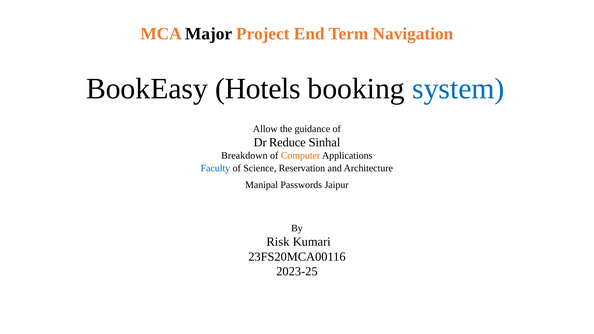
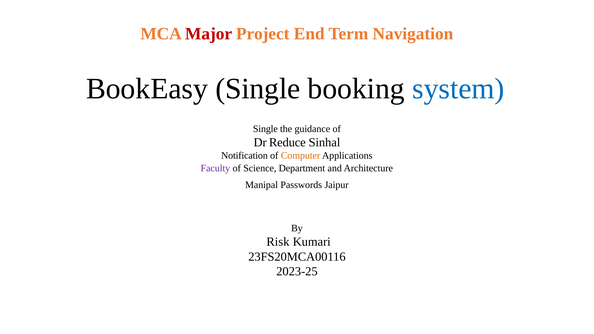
Major colour: black -> red (209, 34)
BookEasy Hotels: Hotels -> Single (258, 89)
Allow: Allow -> Single (265, 129)
Breakdown: Breakdown -> Notification (244, 156)
Faculty colour: blue -> purple (215, 168)
Reservation: Reservation -> Department (302, 168)
